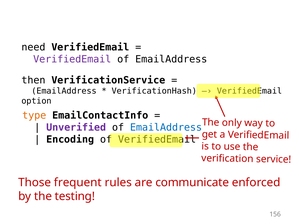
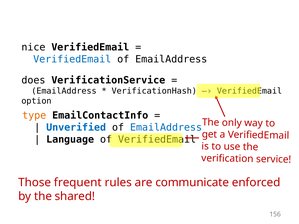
need: need -> nice (33, 47)
VerifiedEmail colour: purple -> blue (72, 59)
then: then -> does (33, 80)
Unverified colour: purple -> blue (76, 128)
Encoding: Encoding -> Language (70, 139)
testing: testing -> shared (75, 197)
